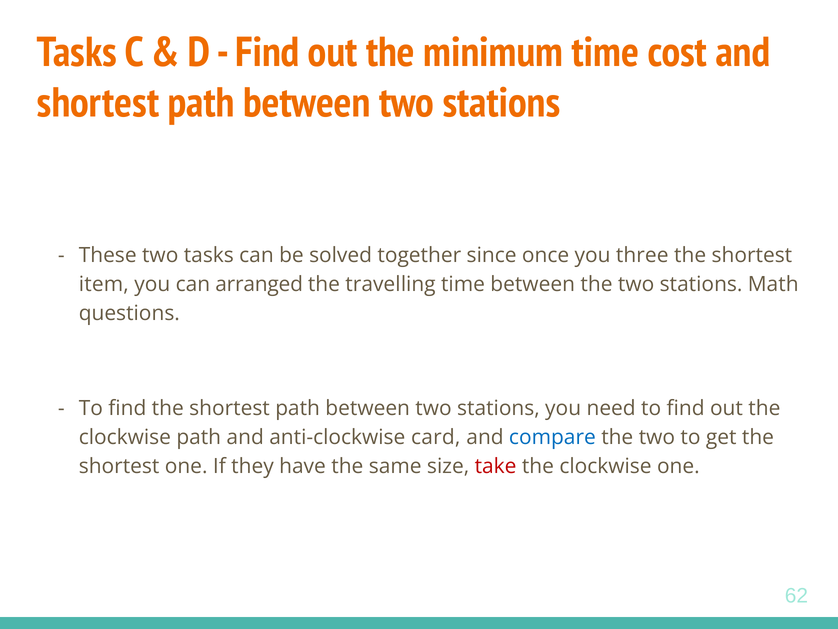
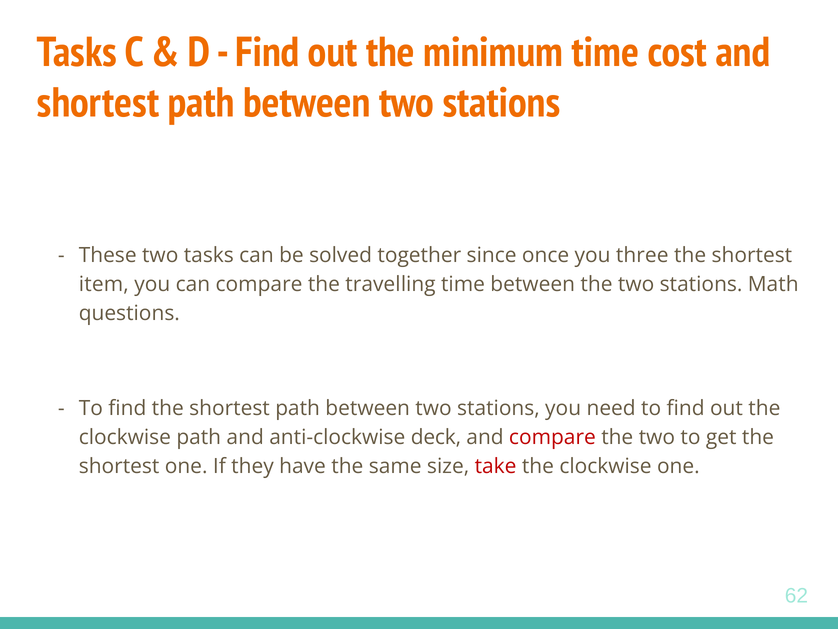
can arranged: arranged -> compare (259, 284)
card: card -> deck (436, 437)
compare colour: blue -> red (552, 437)
